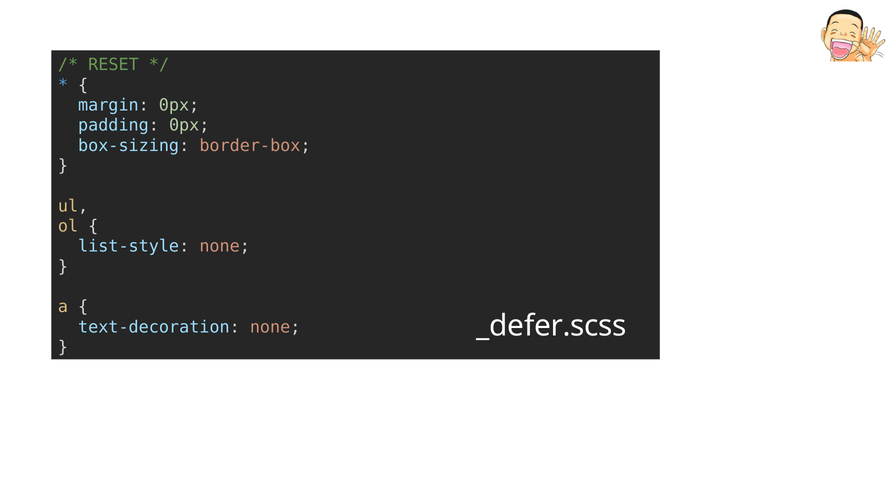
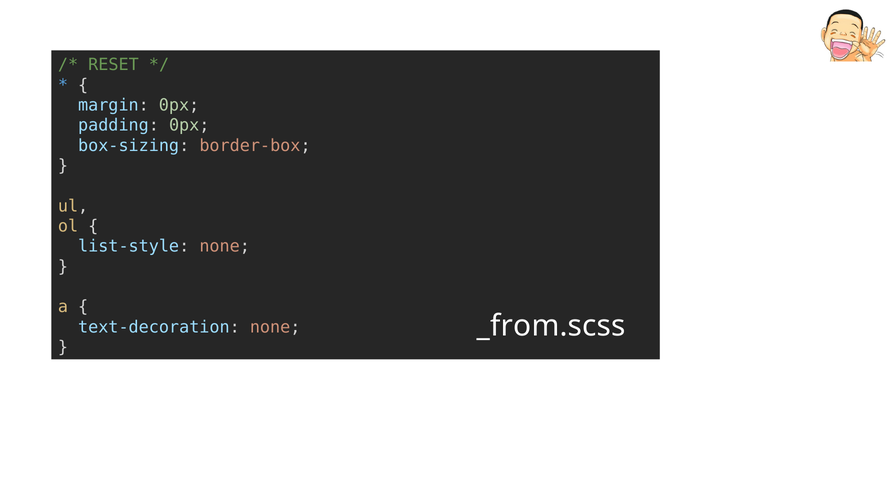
_defer.scss: _defer.scss -> _from.scss (551, 326)
